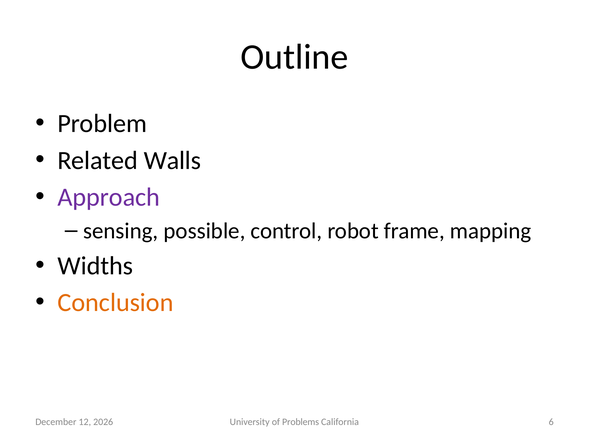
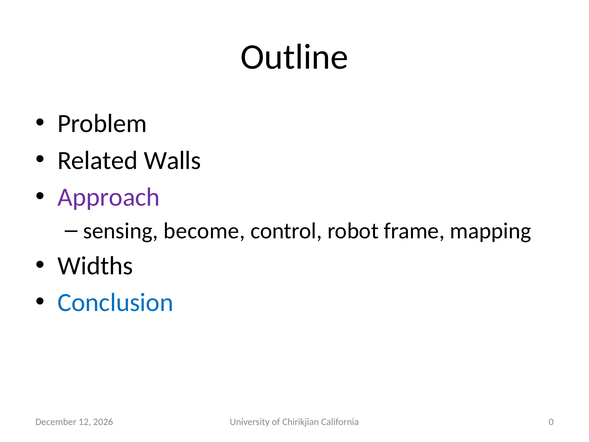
possible: possible -> become (204, 231)
Conclusion colour: orange -> blue (115, 302)
Problems: Problems -> Chirikjian (301, 422)
6: 6 -> 0 (551, 422)
